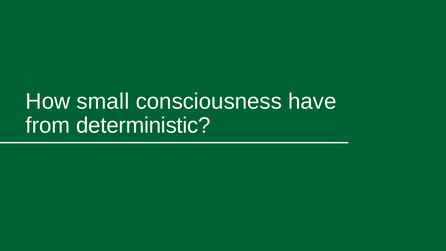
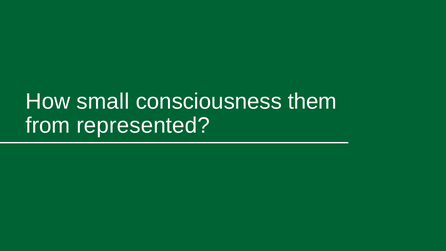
have: have -> them (312, 101)
deterministic: deterministic -> represented (143, 125)
